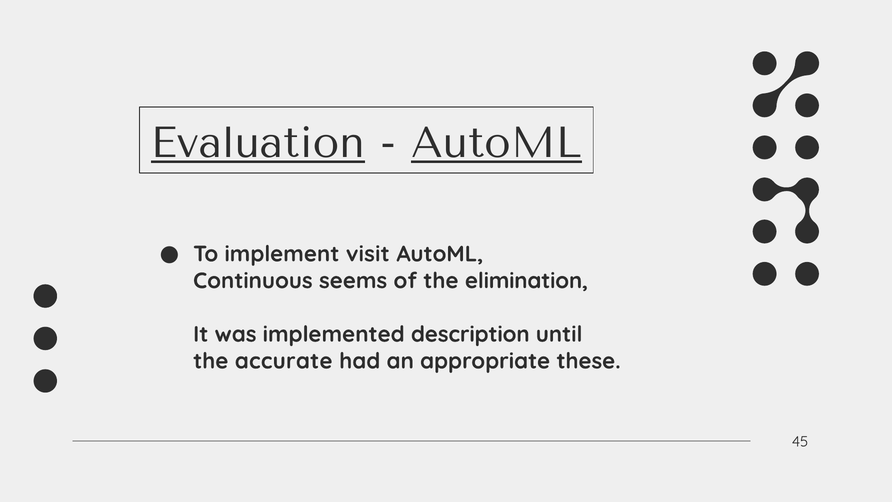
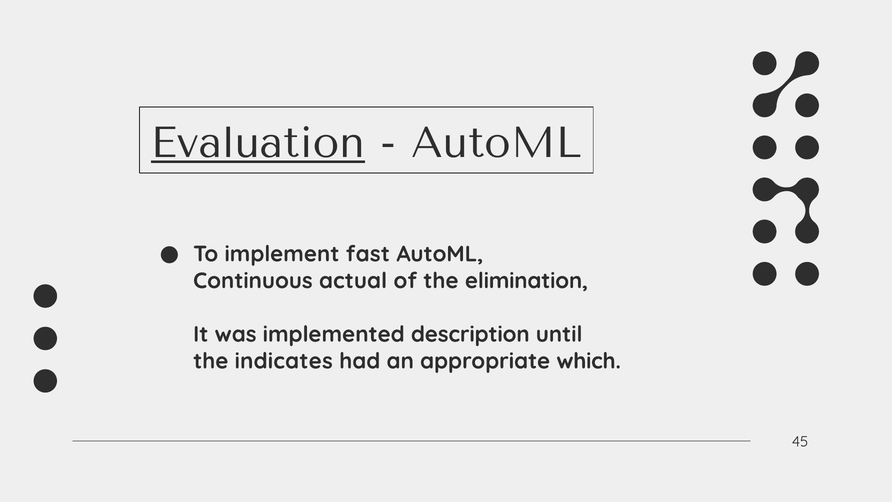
AutoML underline: present -> none (497, 143)
visit: visit -> fast (368, 254)
seems: seems -> actual (353, 281)
accurate: accurate -> indicates (284, 361)
these: these -> which (589, 361)
